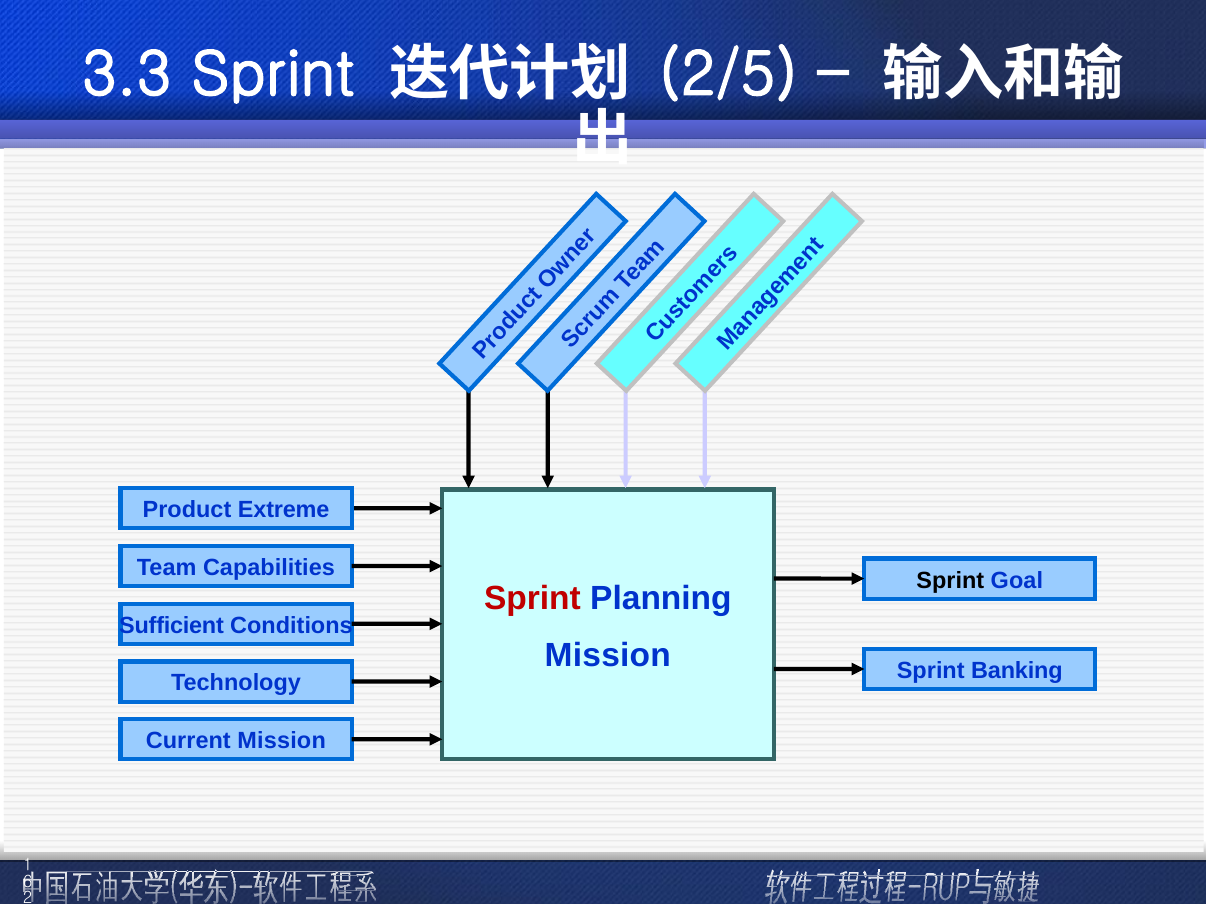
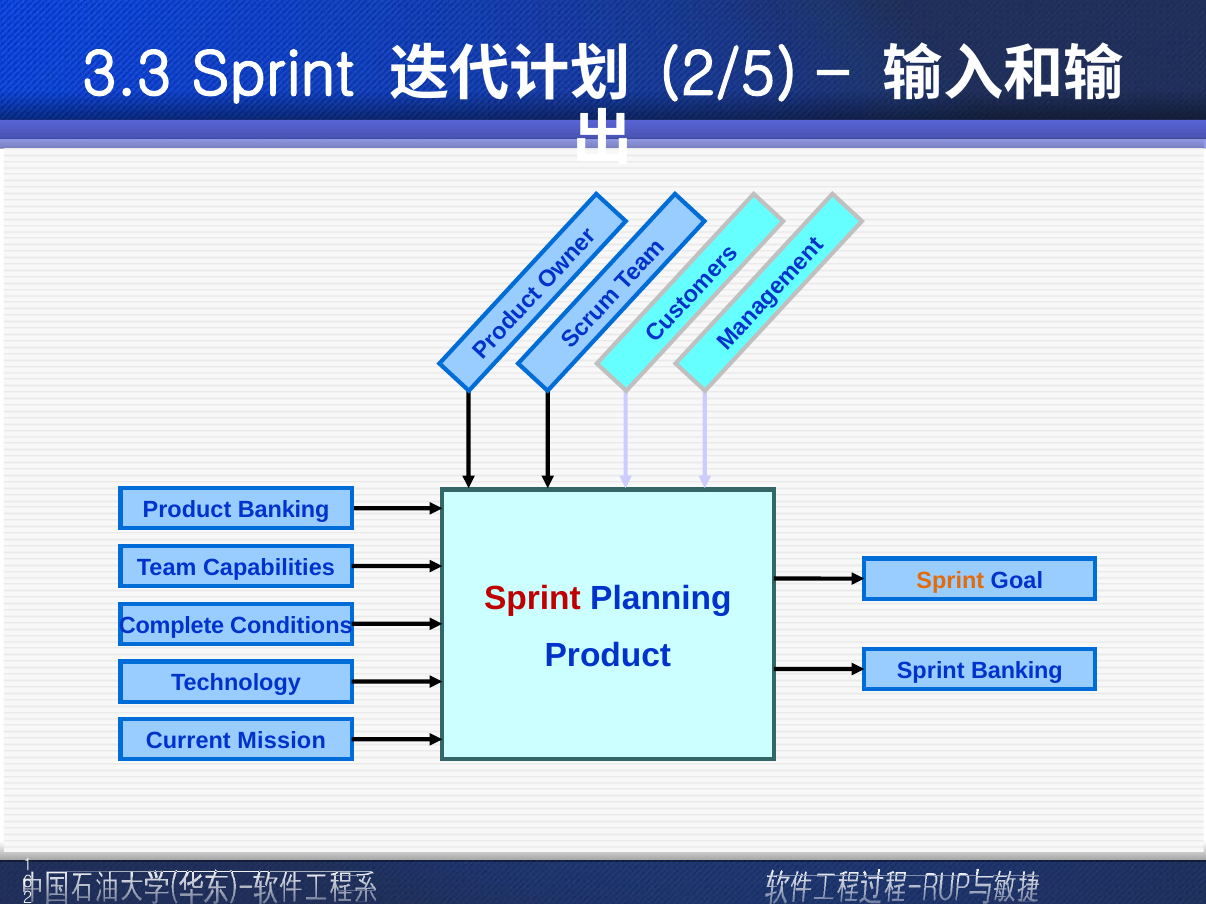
Product Extreme: Extreme -> Banking (284, 510)
Sprint colour: black -> orange (950, 581)
Sufficient: Sufficient -> Complete (172, 626)
Mission: Mission -> Product (608, 656)
